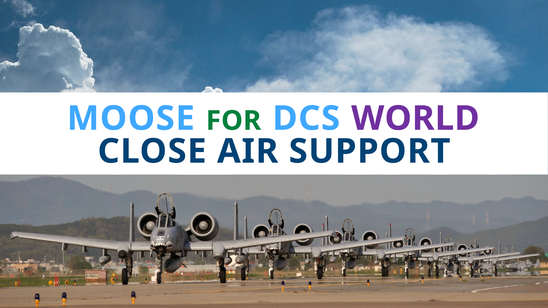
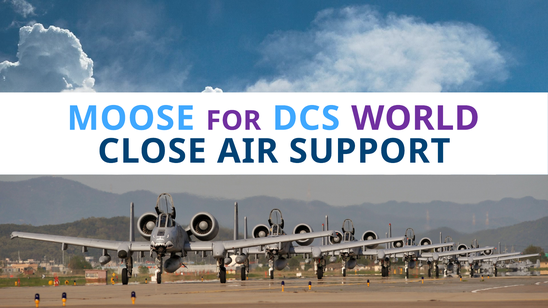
FOR colour: green -> purple (234, 121)
